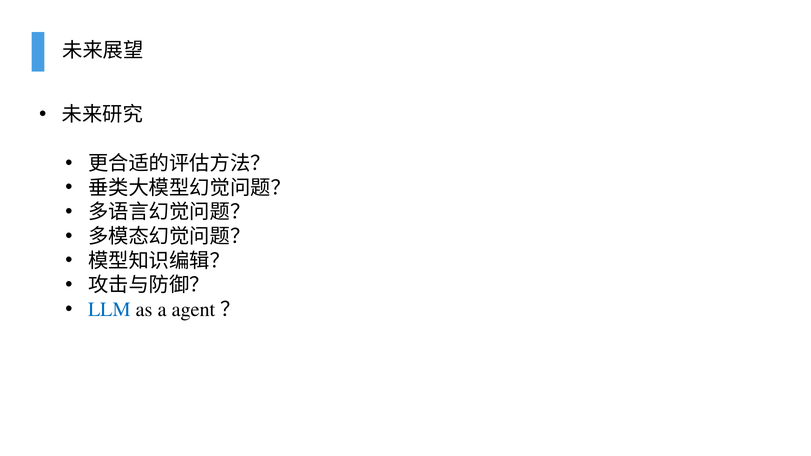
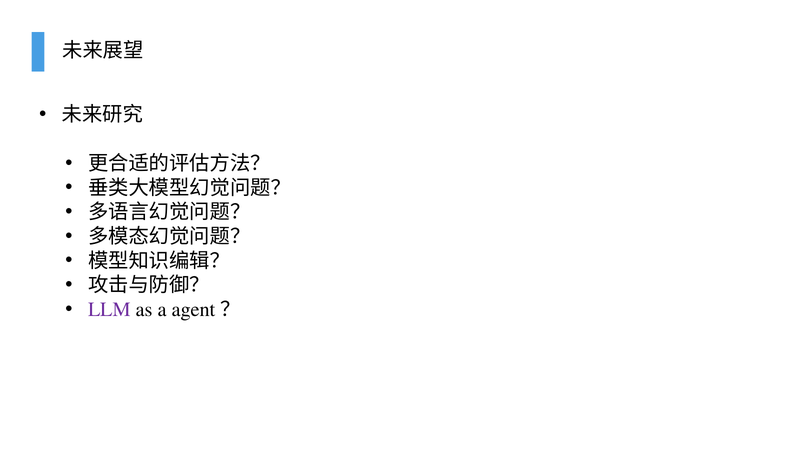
LLM colour: blue -> purple (109, 310)
